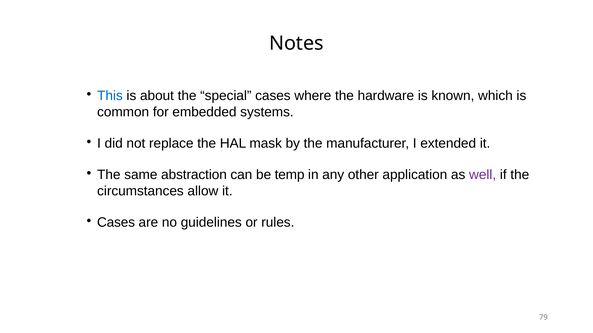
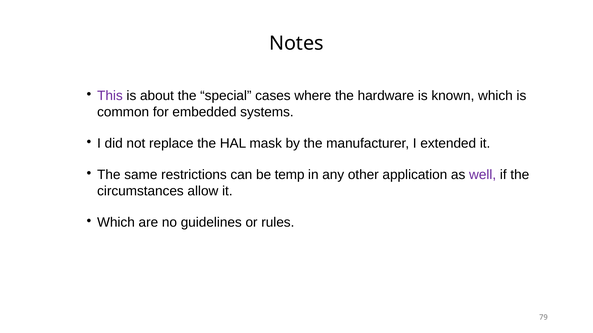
This colour: blue -> purple (110, 96)
abstraction: abstraction -> restrictions (194, 175)
Cases: Cases -> Which (116, 223)
